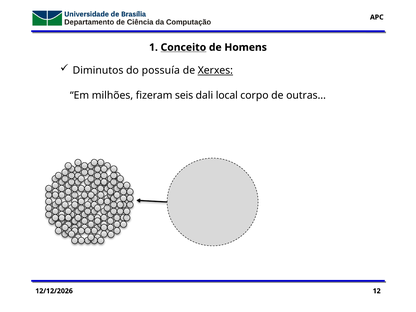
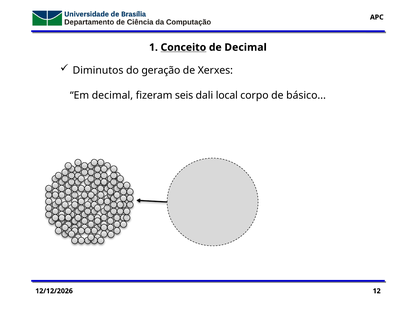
de Homens: Homens -> Decimal (246, 47)
possuía: possuía -> geração (161, 70)
Xerxes underline: present -> none (215, 70)
Em milhões: milhões -> decimal (112, 95)
outras: outras -> básico (306, 95)
